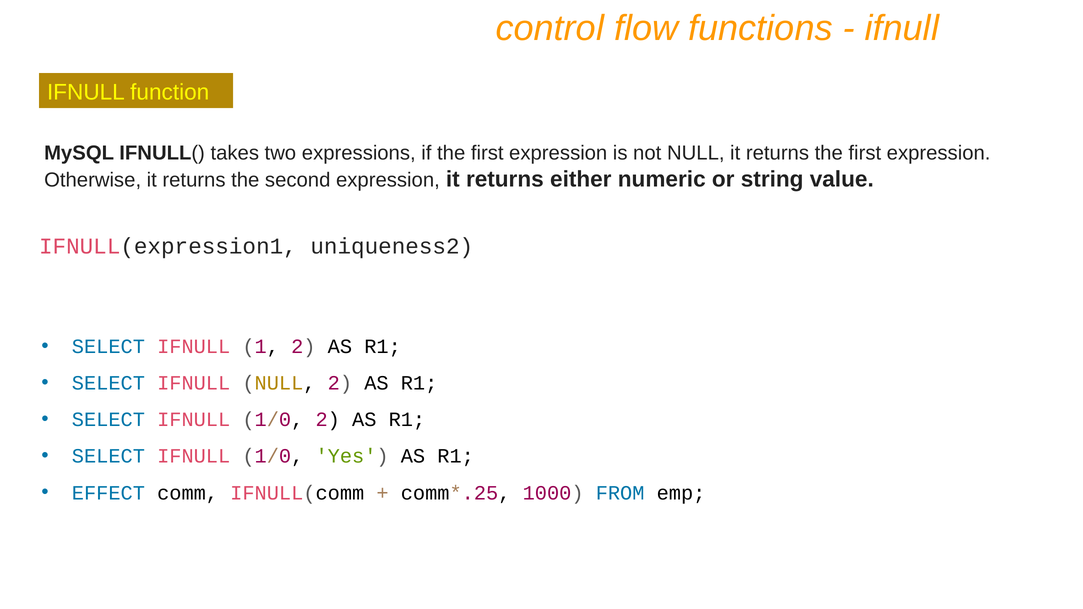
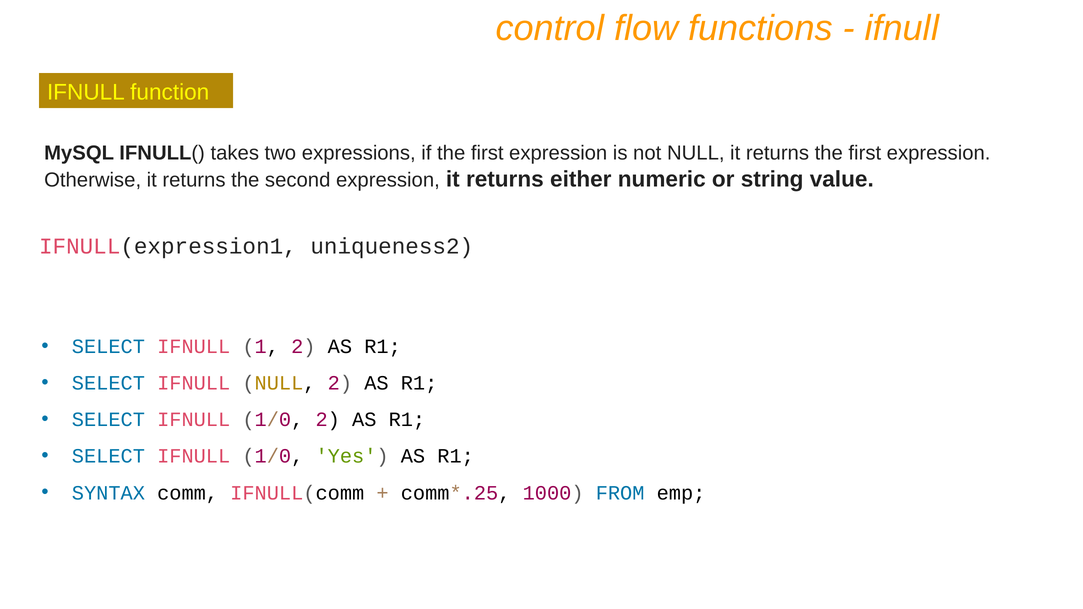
EFFECT: EFFECT -> SYNTAX (108, 493)
